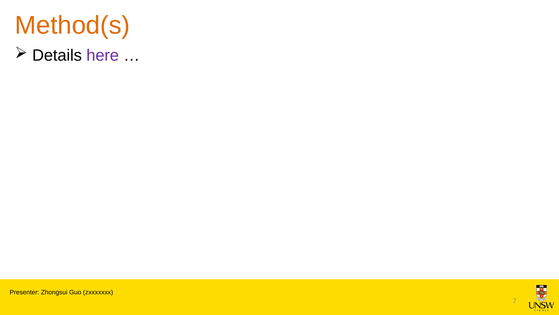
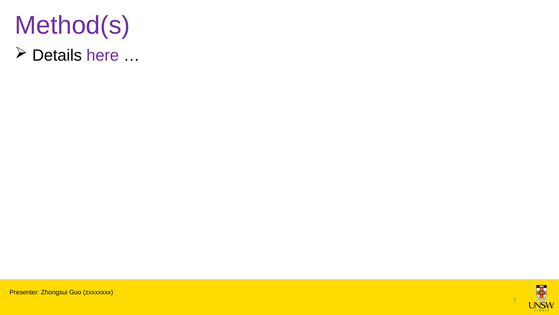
Method(s colour: orange -> purple (72, 25)
